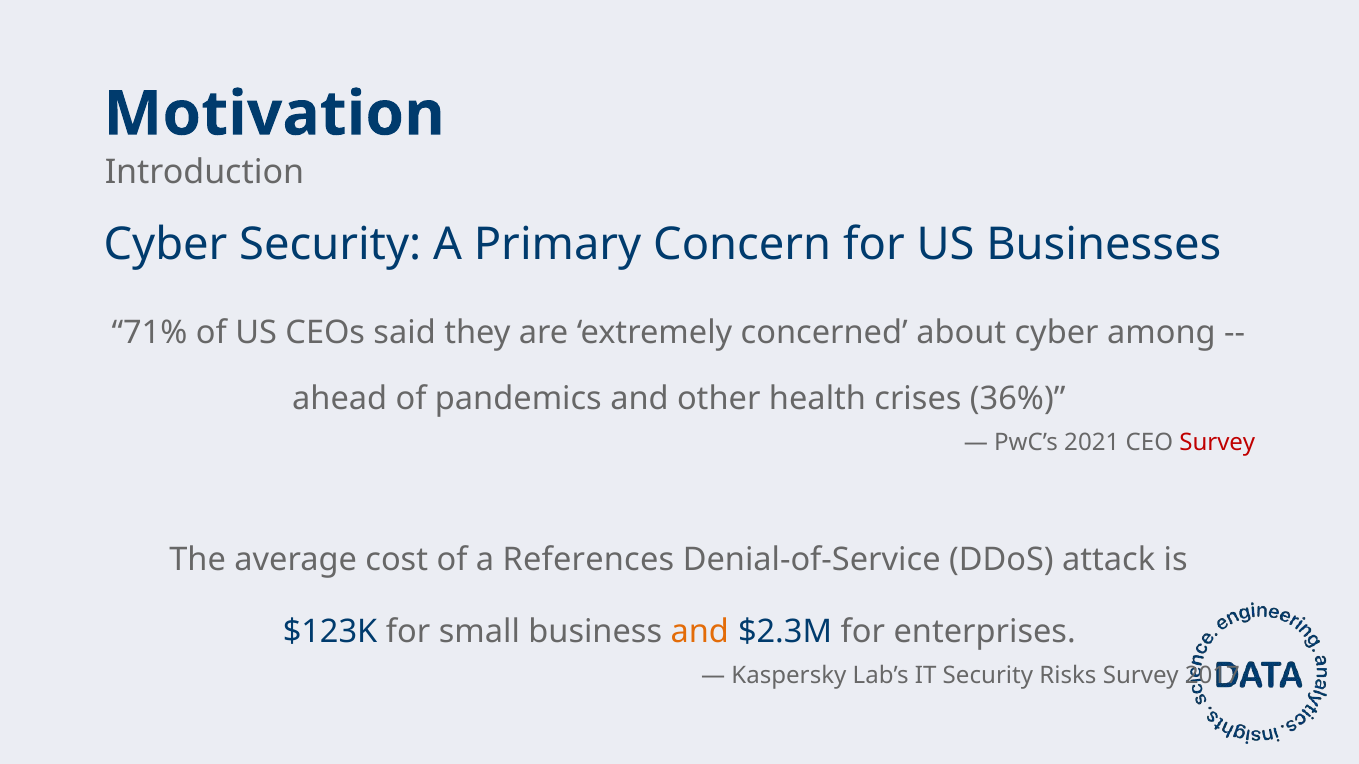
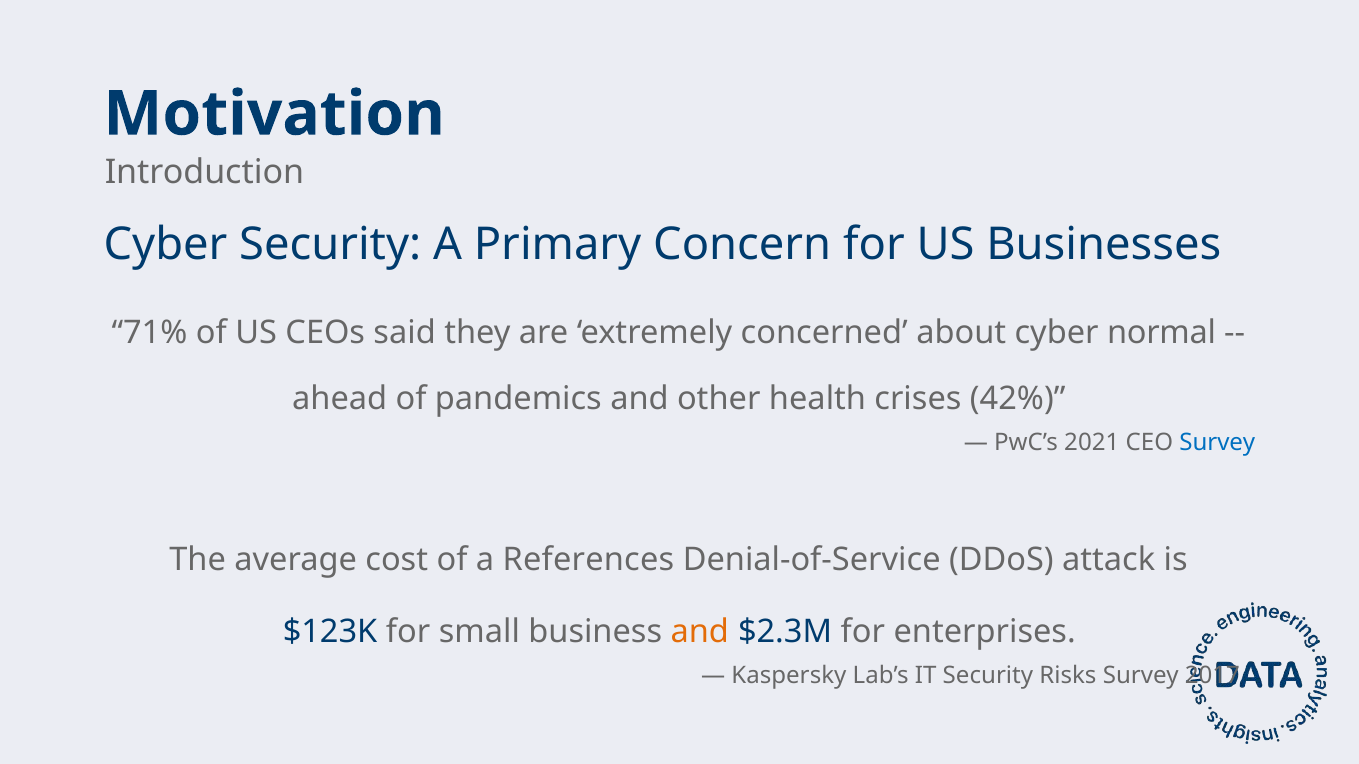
among: among -> normal (1162, 332)
36%: 36% -> 42% (1018, 399)
Survey colour: red -> blue (1217, 443)
